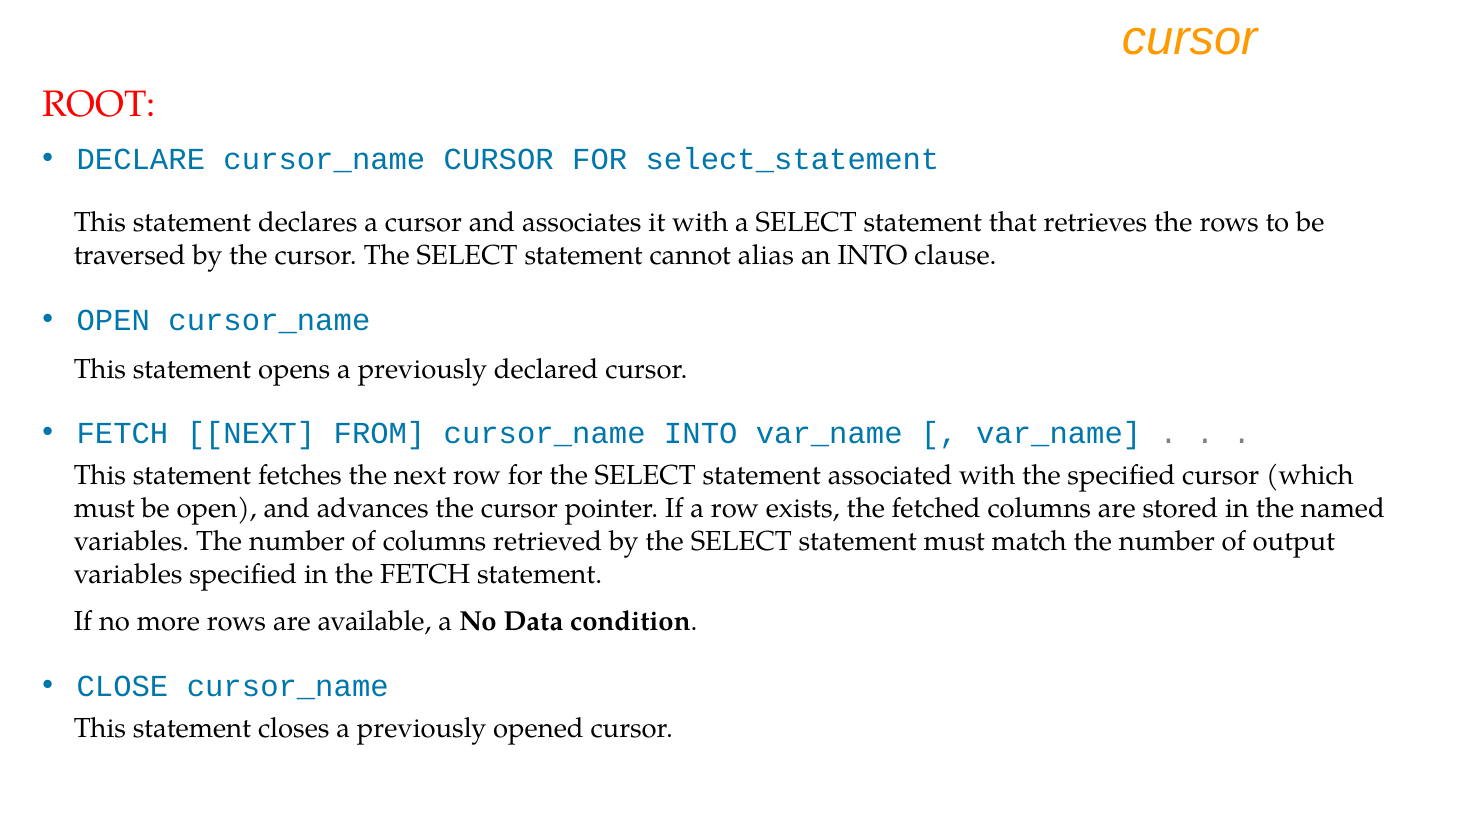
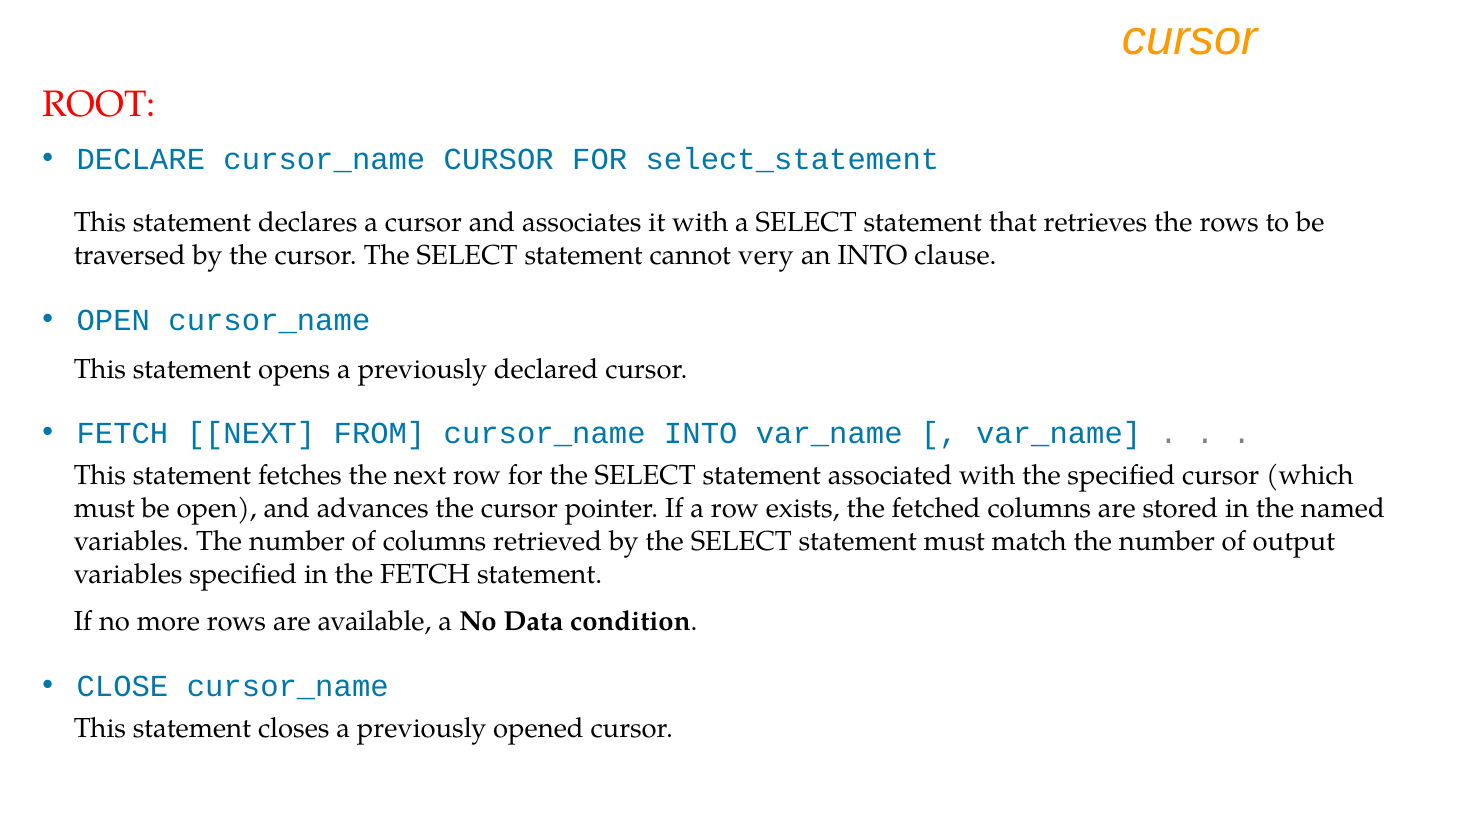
alias: alias -> very (766, 256)
